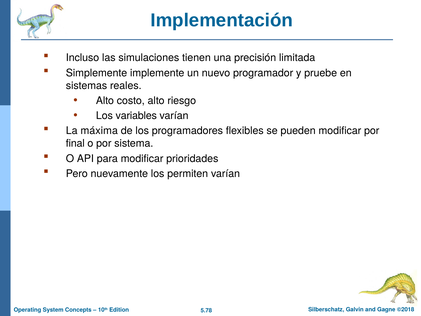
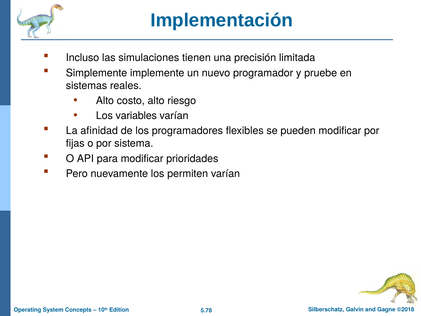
máxima: máxima -> afinidad (99, 131)
final: final -> fijas (75, 143)
